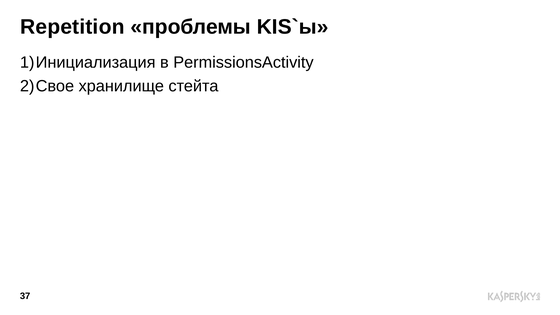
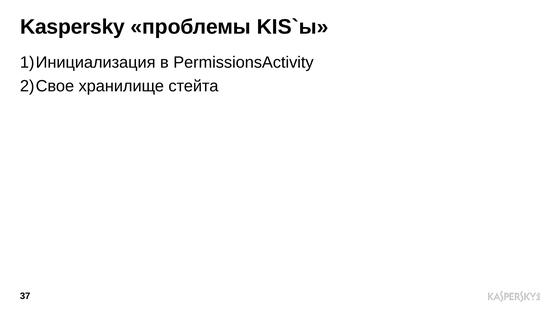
Repetition: Repetition -> Kaspersky (73, 27)
